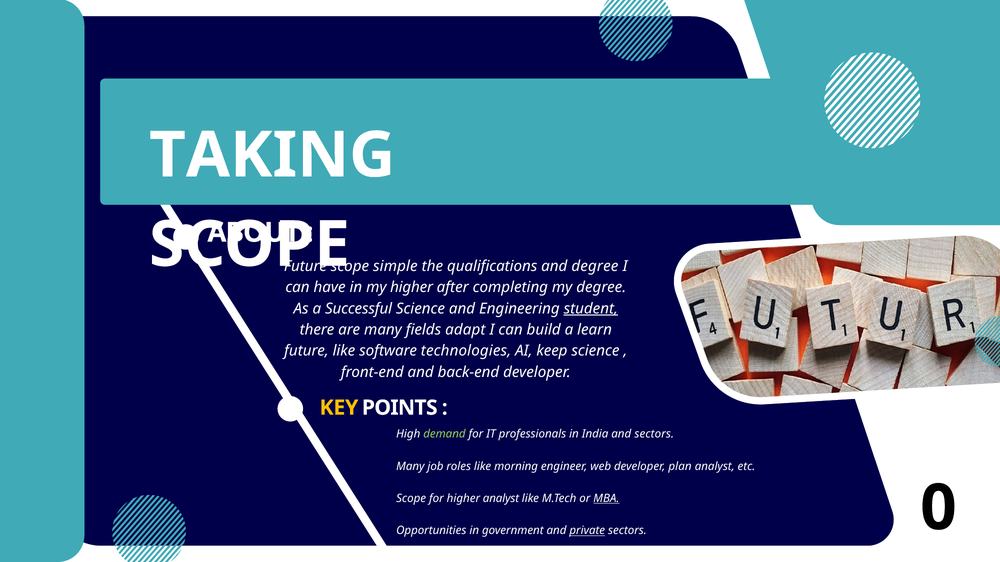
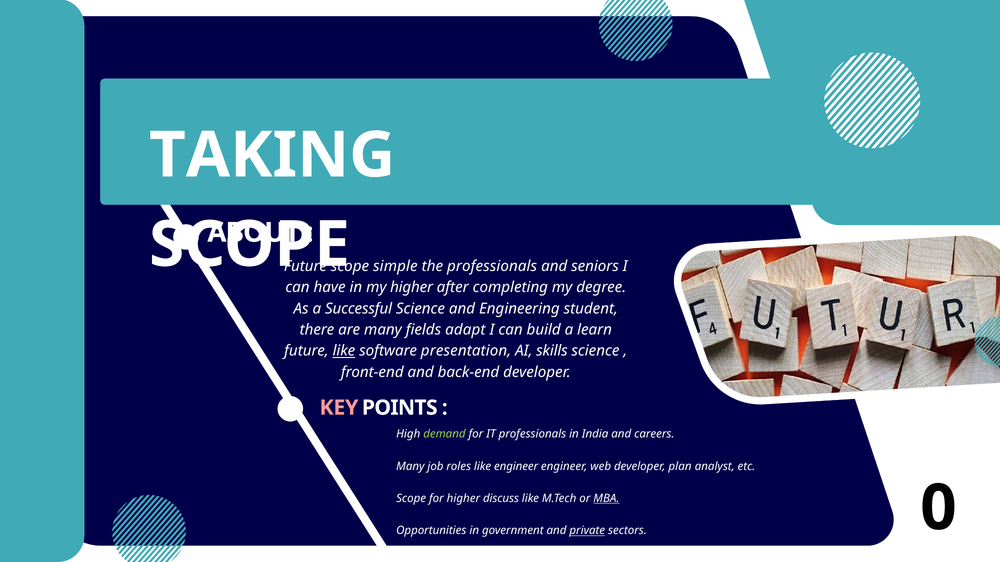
the qualifications: qualifications -> professionals (492, 267)
and degree: degree -> seniors (595, 267)
student underline: present -> none (591, 309)
like underline: none -> present (344, 351)
technologies: technologies -> presentation (466, 351)
keep: keep -> skills (552, 351)
KEY colour: yellow -> pink (339, 408)
and sectors: sectors -> careers (654, 434)
like morning: morning -> engineer (516, 467)
higher analyst: analyst -> discuss (501, 499)
